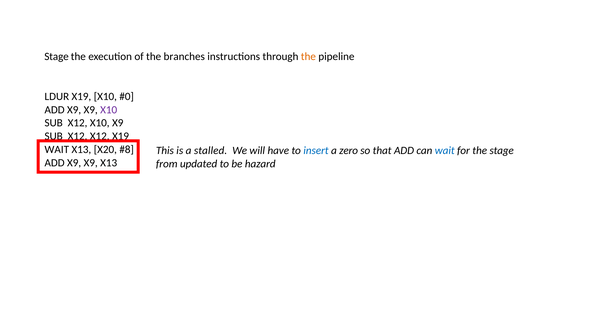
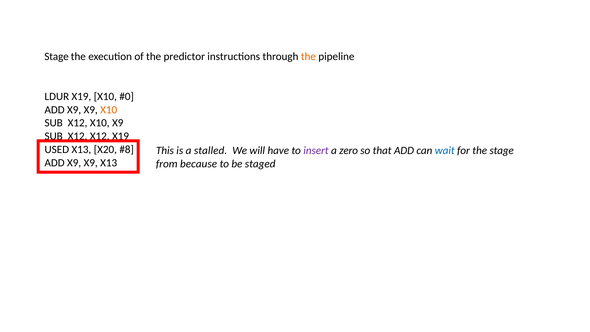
branches: branches -> predictor (184, 57)
X10 colour: purple -> orange (109, 110)
WAIT: WAIT -> USED (57, 150)
insert colour: blue -> purple (316, 150)
updated: updated -> because (199, 164)
hazard: hazard -> staged (260, 164)
